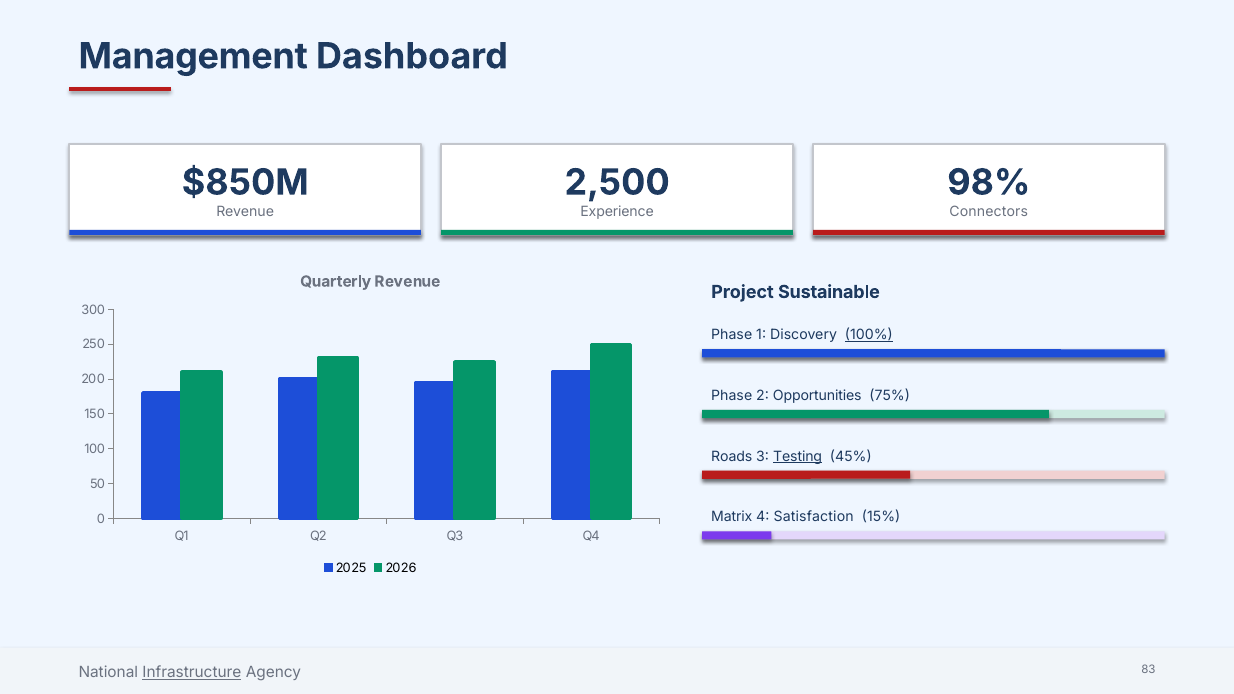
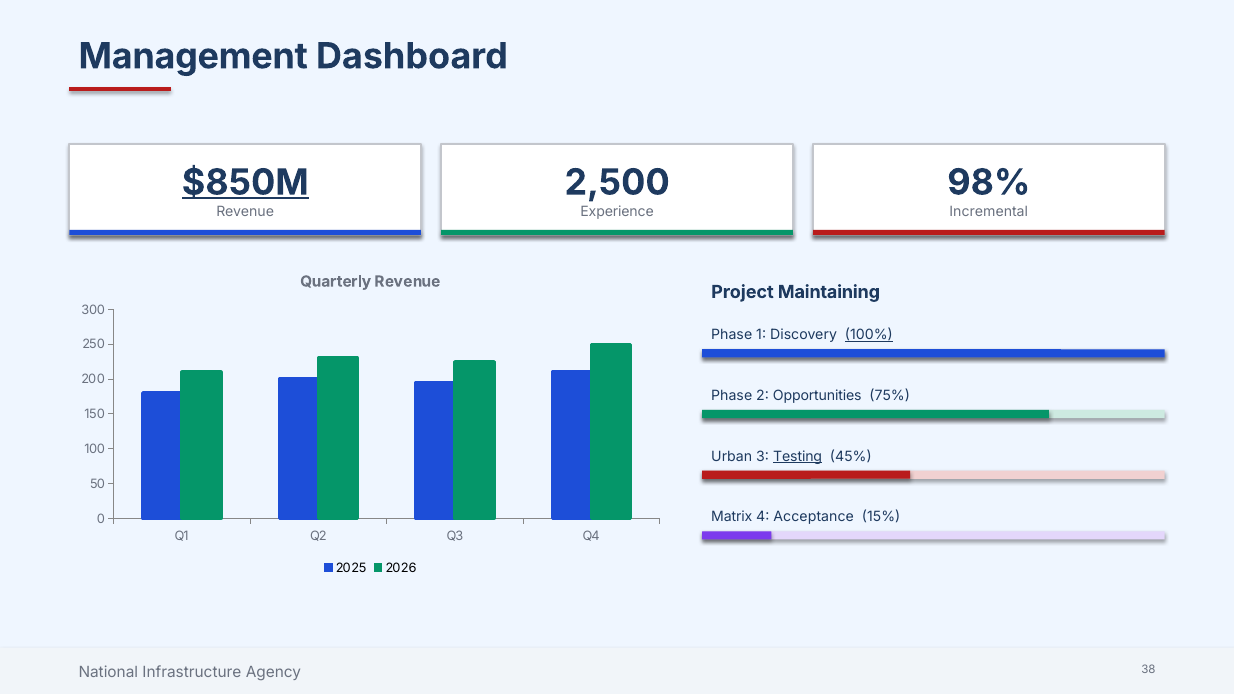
$850M underline: none -> present (245, 183)
Connectors: Connectors -> Incremental (989, 212)
Sustainable: Sustainable -> Maintaining (829, 292)
Roads: Roads -> Urban (732, 456)
Satisfaction: Satisfaction -> Acceptance (814, 517)
Infrastructure underline: present -> none (192, 673)
83: 83 -> 38 (1148, 670)
